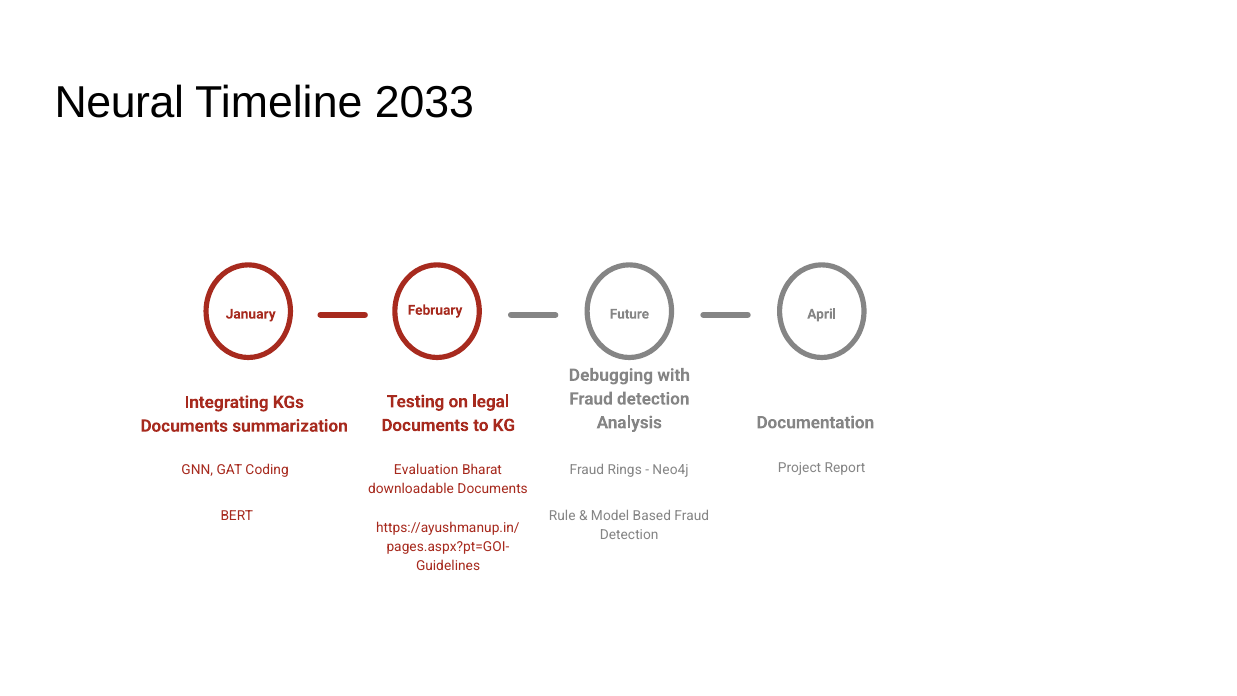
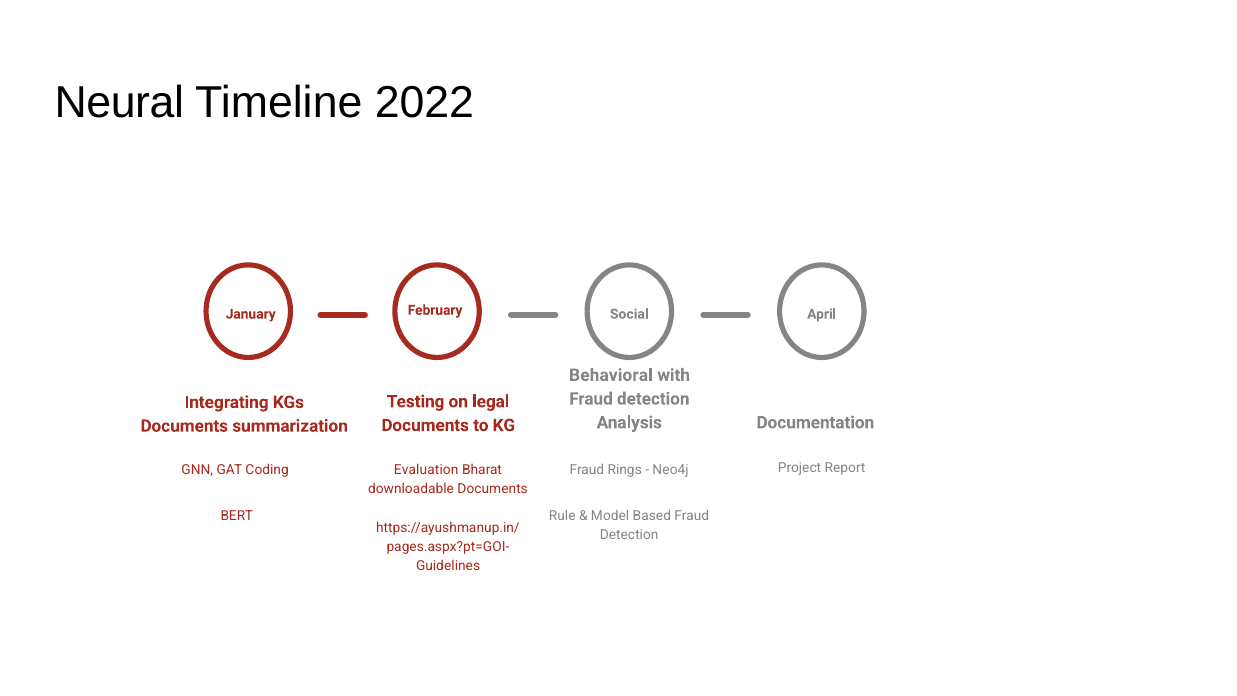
2033: 2033 -> 2022 (424, 102)
Future: Future -> Social (629, 314)
Debugging: Debugging -> Behavioral (611, 375)
